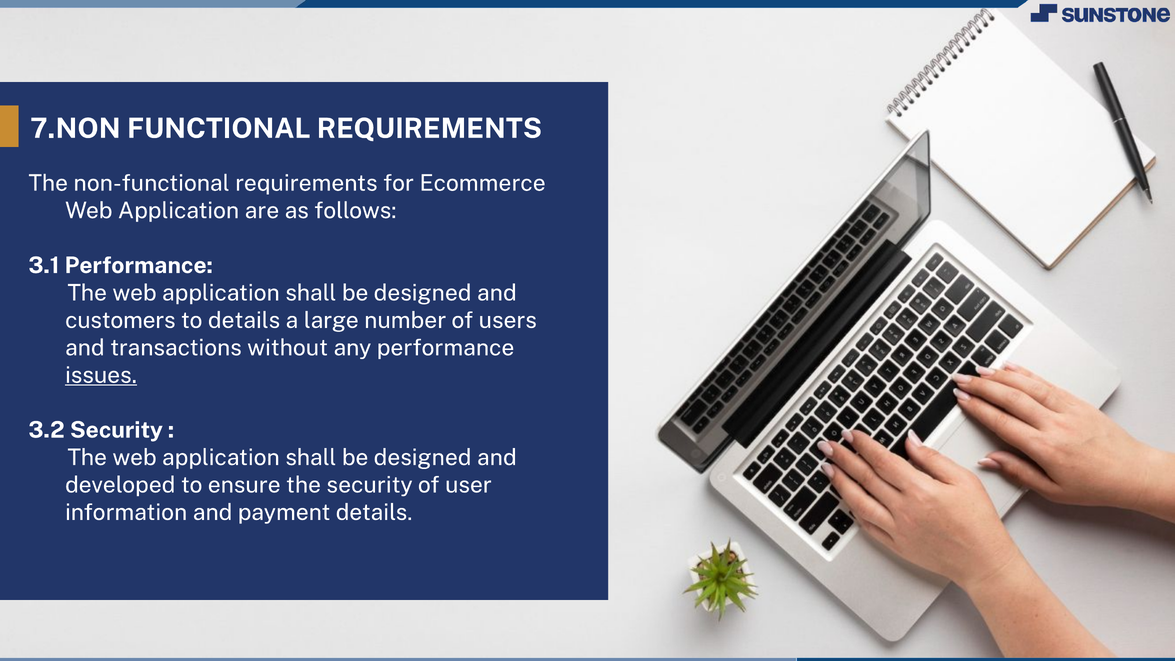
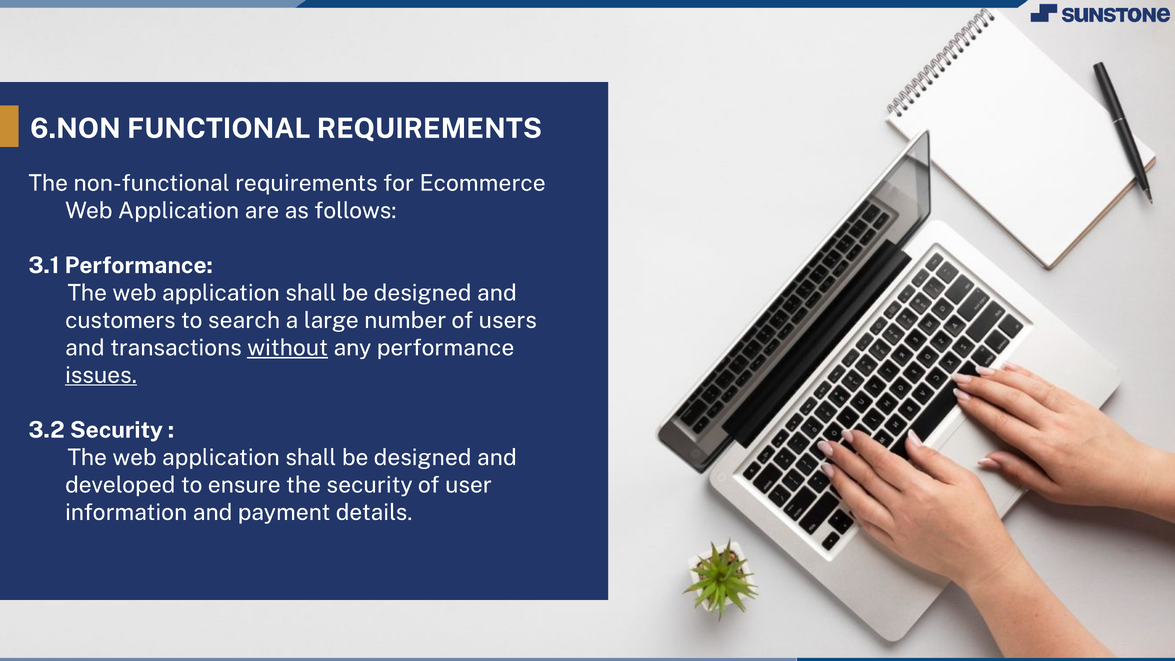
7.NON: 7.NON -> 6.NON (75, 129)
to details: details -> search (244, 320)
without underline: none -> present (288, 348)
